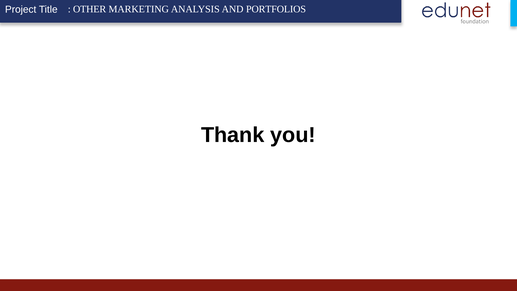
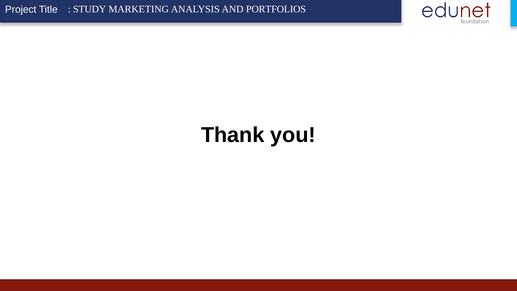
OTHER: OTHER -> STUDY (90, 9)
